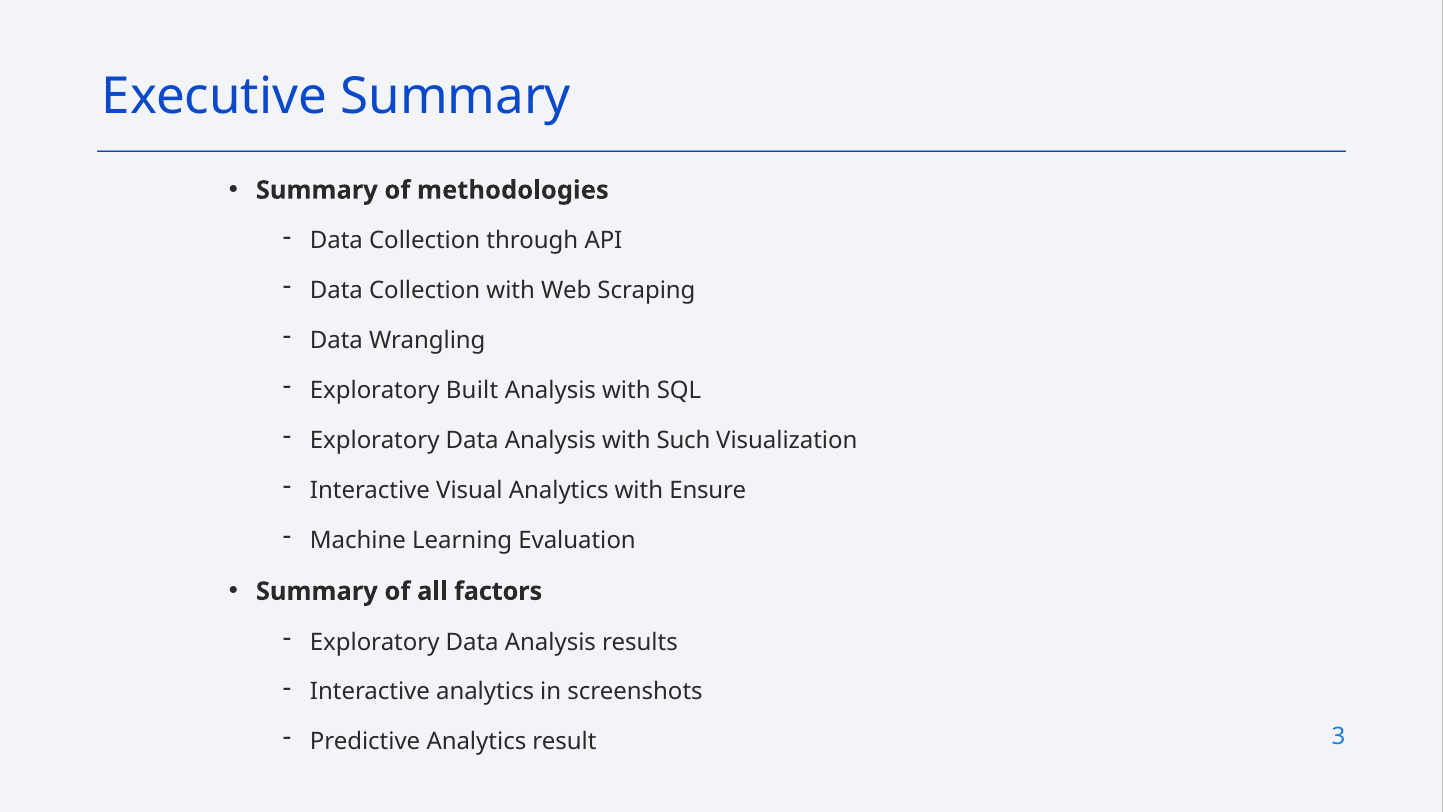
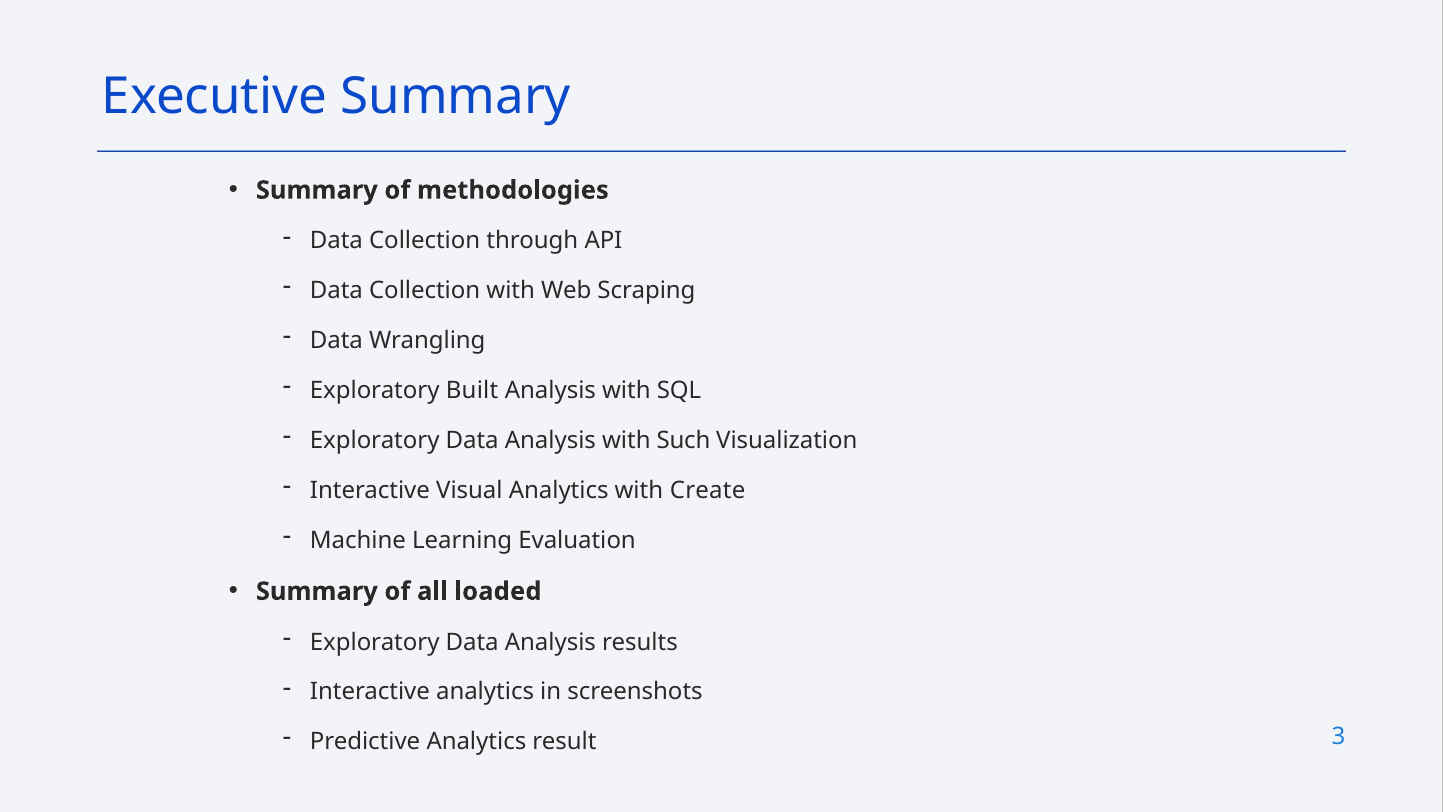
Ensure: Ensure -> Create (708, 490)
factors: factors -> loaded (498, 591)
